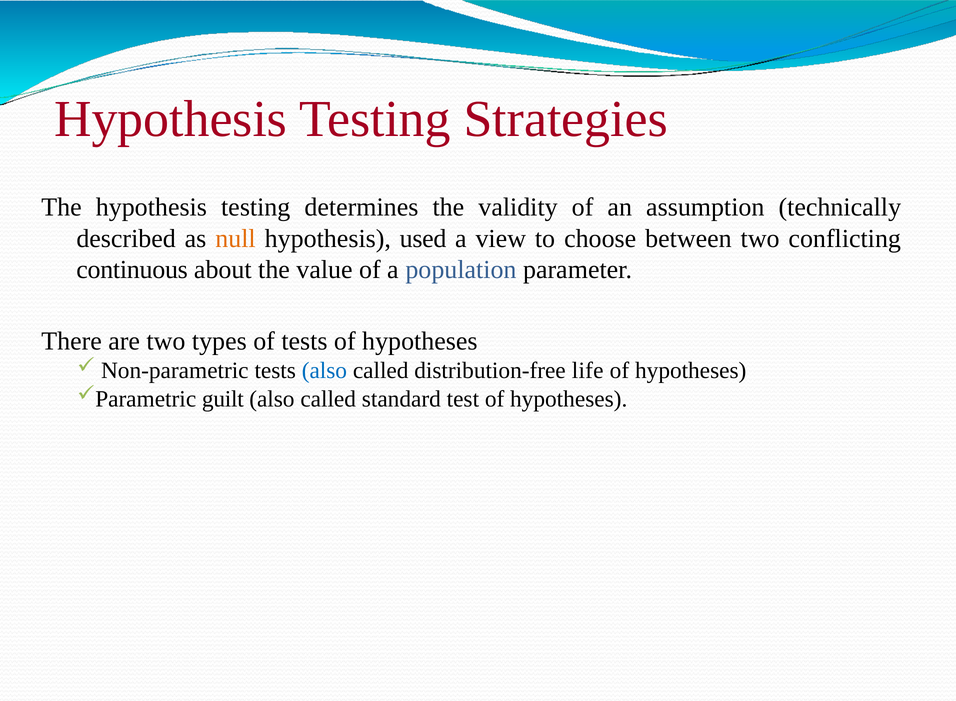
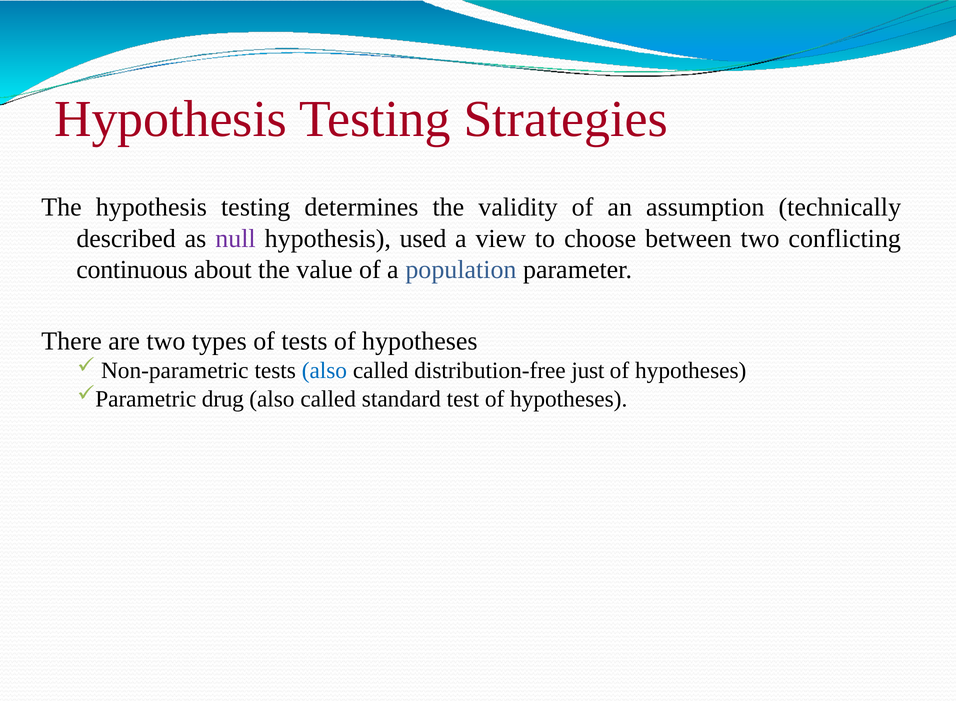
null colour: orange -> purple (235, 238)
life: life -> just (588, 370)
guilt: guilt -> drug (223, 398)
